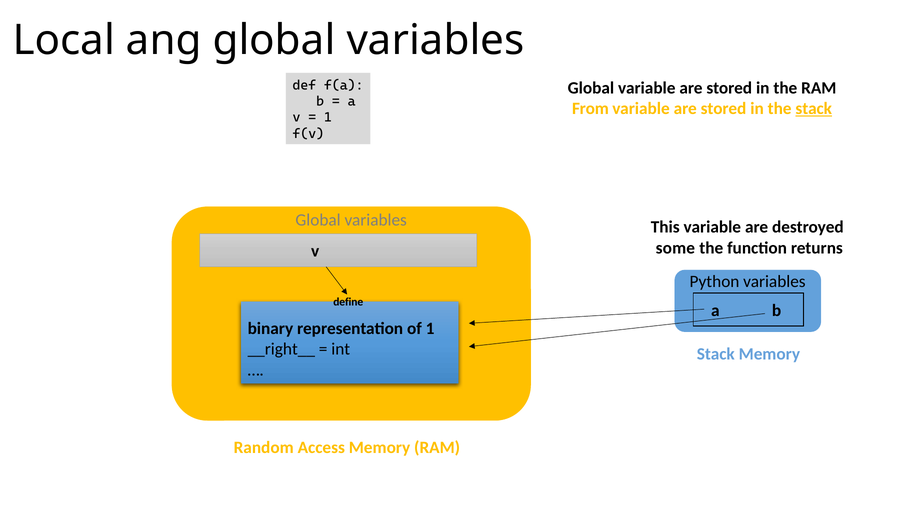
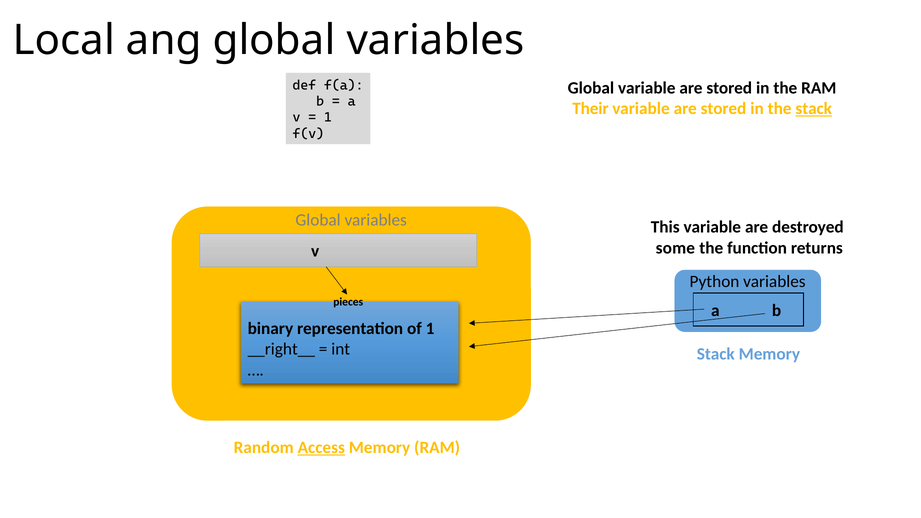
From: From -> Their (590, 109)
define: define -> pieces (348, 302)
Access underline: none -> present (321, 448)
